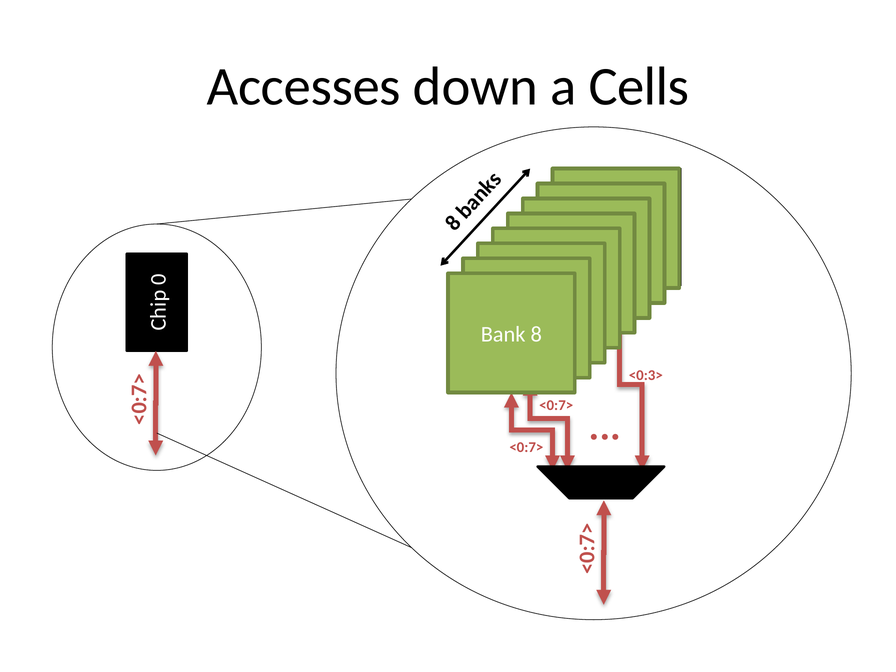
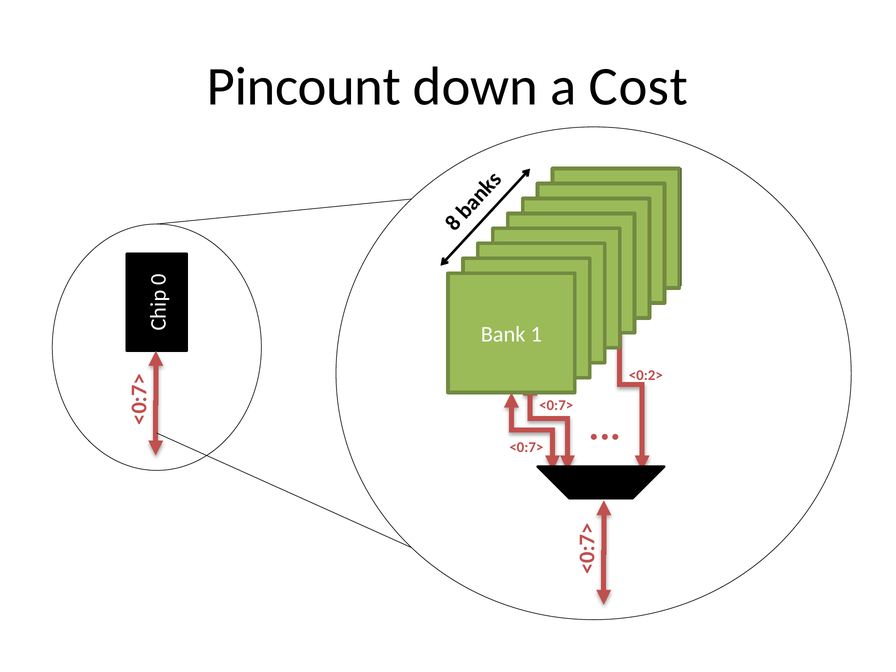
Accesses: Accesses -> Pincount (304, 87)
Cells: Cells -> Cost (638, 87)
Bank 8: 8 -> 1 (536, 334)
<0:3>: <0:3> -> <0:2> (646, 376)
